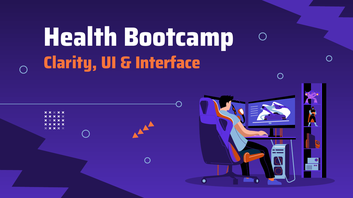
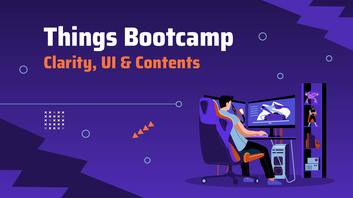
Health: Health -> Things (81, 37)
Interface: Interface -> Contents (168, 63)
